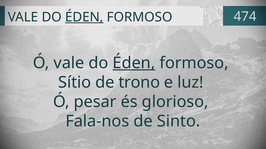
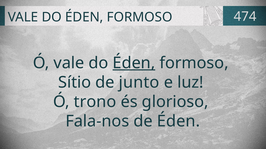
ÉDEN underline: present -> none (84, 17)
trono: trono -> junto (139, 83)
pesar: pesar -> trono (95, 102)
de Sinto: Sinto -> Éden (179, 122)
